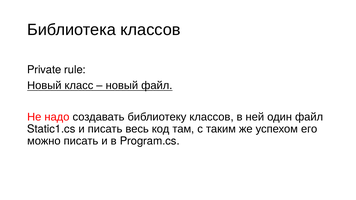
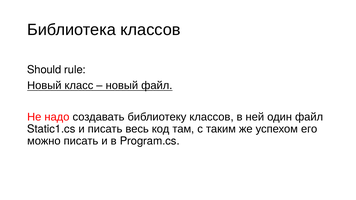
Private: Private -> Should (44, 70)
